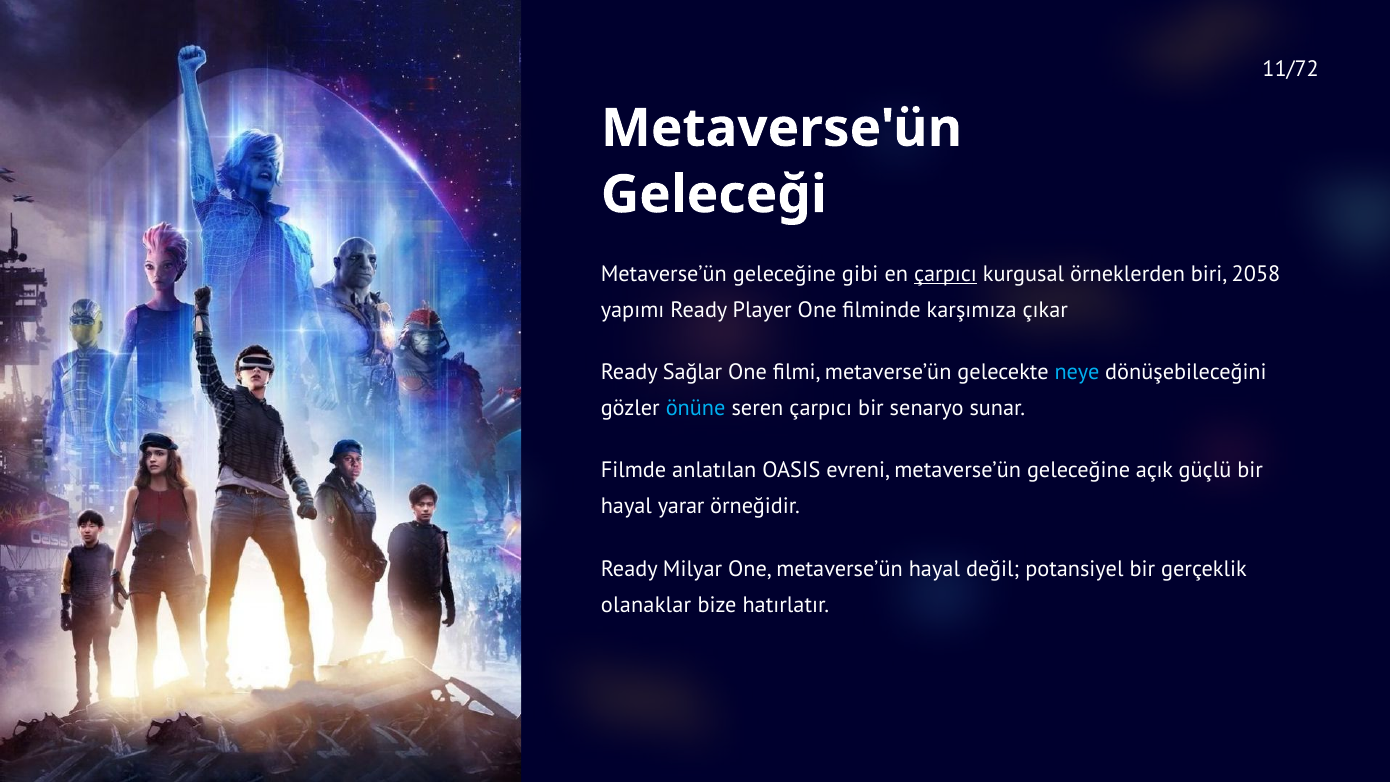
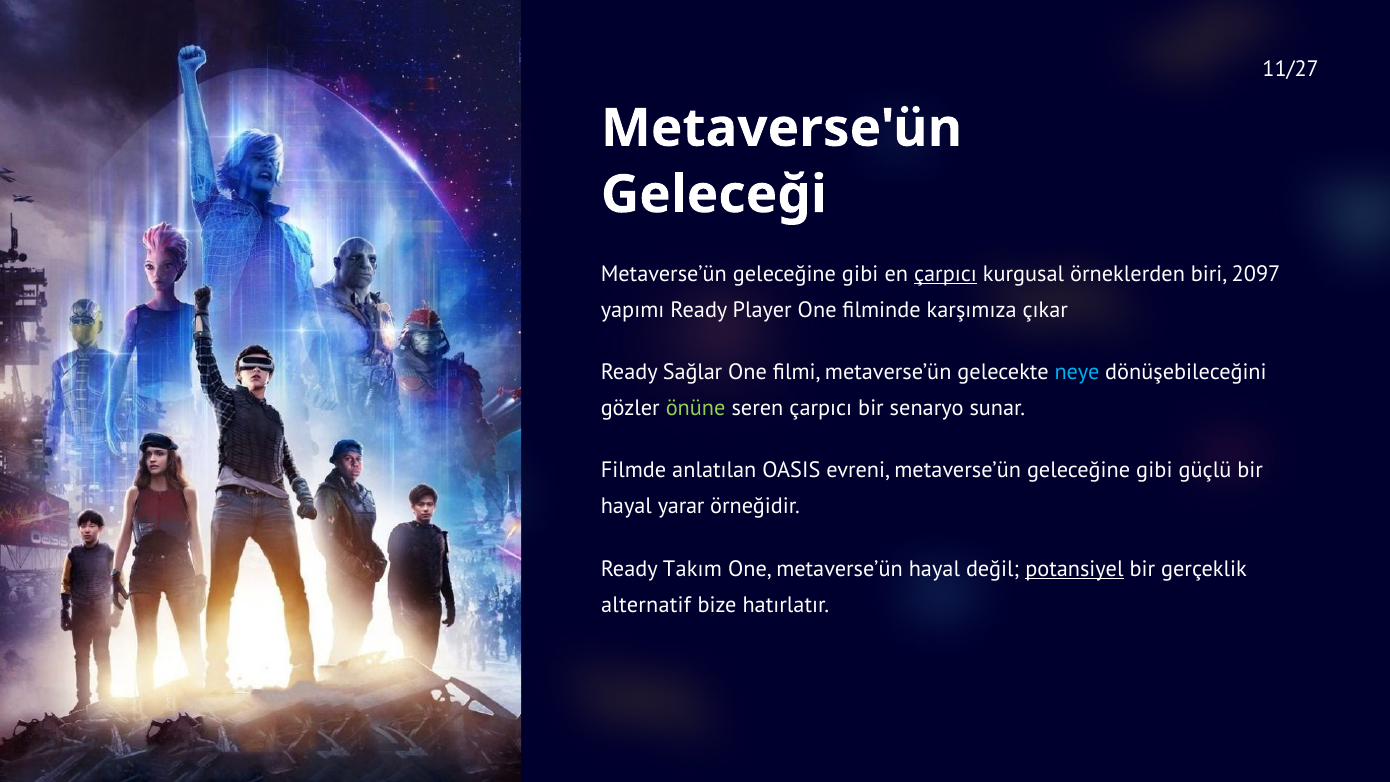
11/72: 11/72 -> 11/27 (1291, 69)
2058: 2058 -> 2097 (1256, 274)
önüne colour: light blue -> light green (696, 408)
evreni metaverse’ün geleceğine açık: açık -> gibi (1154, 470)
Milyar: Milyar -> Takım (692, 569)
potansiyel underline: none -> present (1074, 569)
olanaklar: olanaklar -> alternatif (646, 605)
